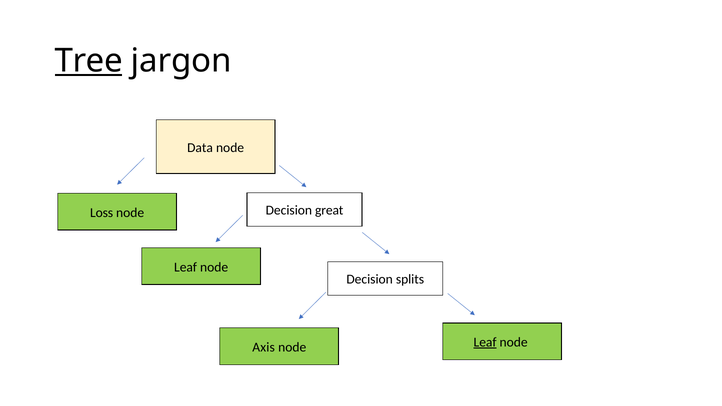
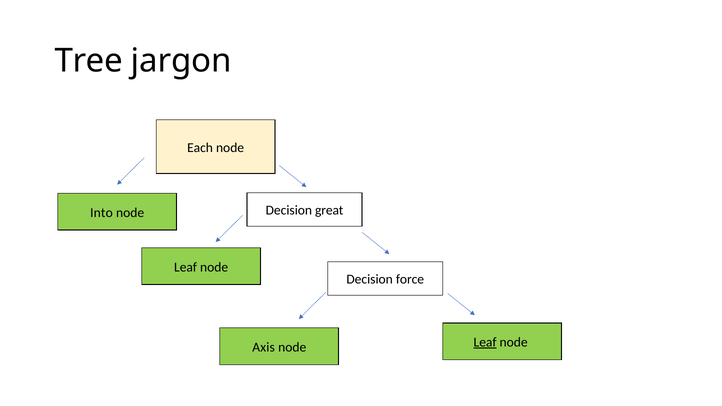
Tree underline: present -> none (89, 61)
Data: Data -> Each (200, 148)
Loss: Loss -> Into (101, 213)
splits: splits -> force (410, 280)
